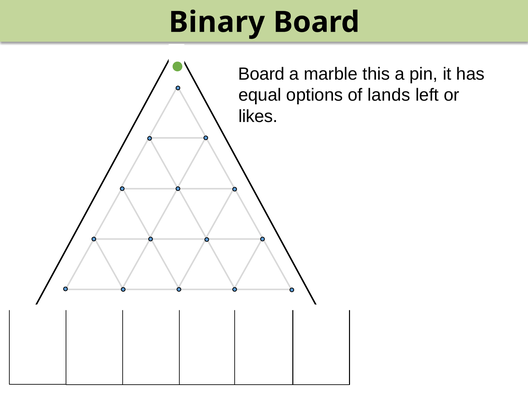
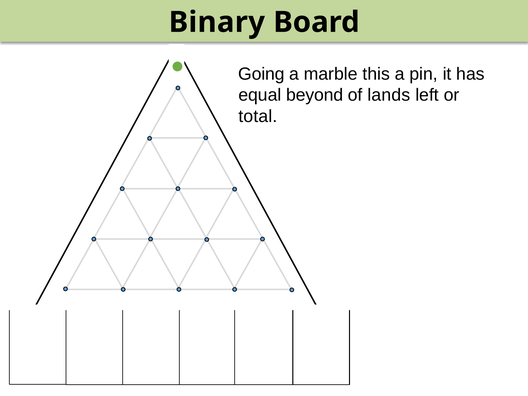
Board: Board -> Going (261, 74)
options: options -> beyond (315, 95)
likes: likes -> total (258, 116)
